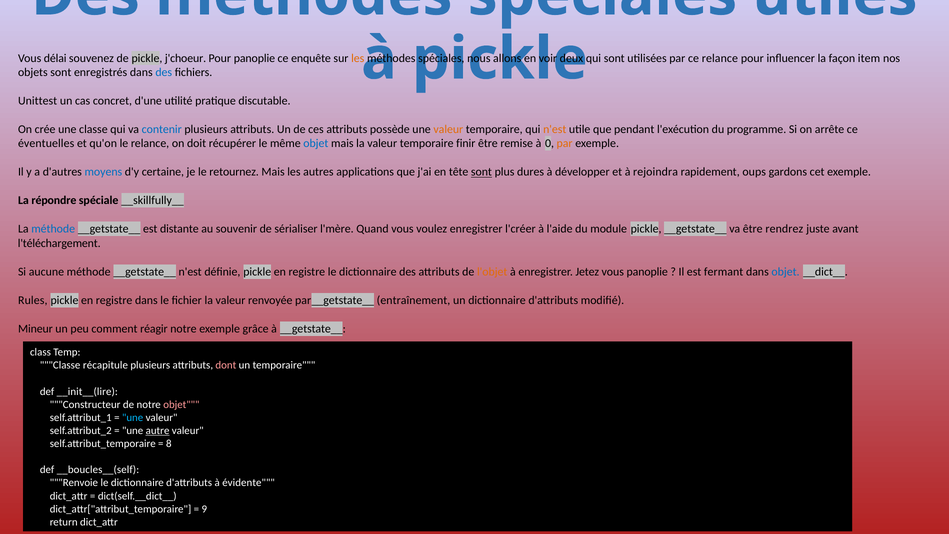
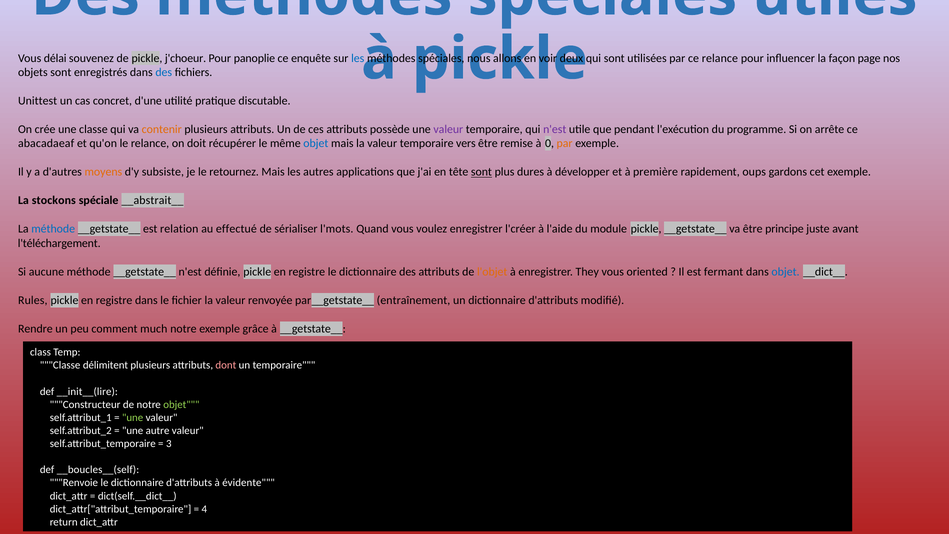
les colour: orange -> blue (358, 58)
item: item -> page (869, 58)
contenir colour: blue -> orange (162, 129)
valeur colour: orange -> purple (448, 129)
n'est colour: orange -> purple (555, 129)
éventuelles: éventuelles -> abacadaeaf (46, 144)
finir: finir -> vers (466, 144)
moyens colour: blue -> orange (103, 172)
certaine: certaine -> subsiste (163, 172)
rejoindra: rejoindra -> première (656, 172)
répondre: répondre -> stockons (54, 200)
__skillfully__: __skillfully__ -> __abstrait__ (152, 200)
distante: distante -> relation (179, 229)
souvenir: souvenir -> effectué (236, 229)
l'mère: l'mère -> l'mots (337, 229)
rendrez: rendrez -> principe (784, 229)
Jetez: Jetez -> They (587, 272)
vous panoplie: panoplie -> oriented (647, 272)
Mineur: Mineur -> Rendre (35, 329)
réagir: réagir -> much (154, 329)
récapitule: récapitule -> délimitent (106, 365)
objet colour: pink -> light green (181, 404)
une colour: light blue -> light green (133, 417)
autre underline: present -> none (158, 430)
8: 8 -> 3 (169, 444)
9: 9 -> 4 (204, 509)
